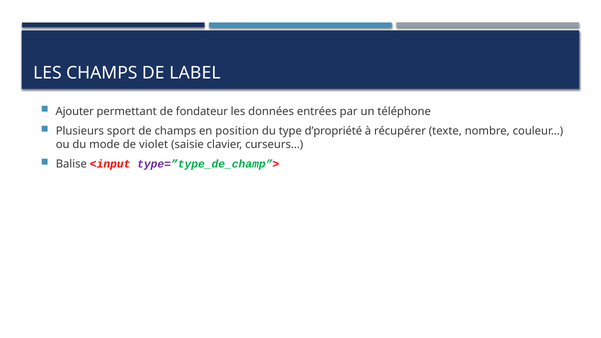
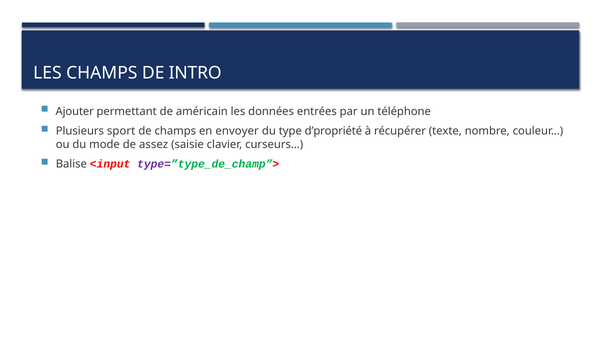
LABEL: LABEL -> INTRO (195, 73)
fondateur: fondateur -> américain (202, 111)
position: position -> envoyer (237, 131)
violet: violet -> assez (154, 144)
